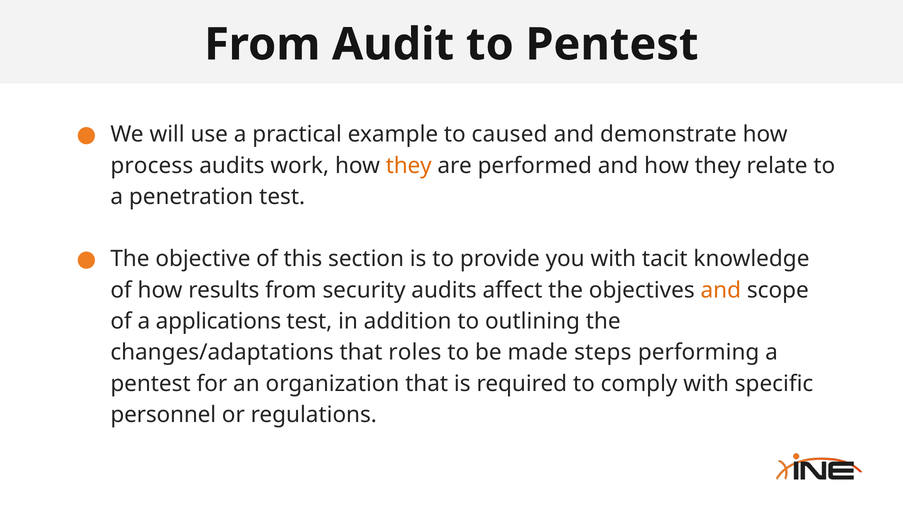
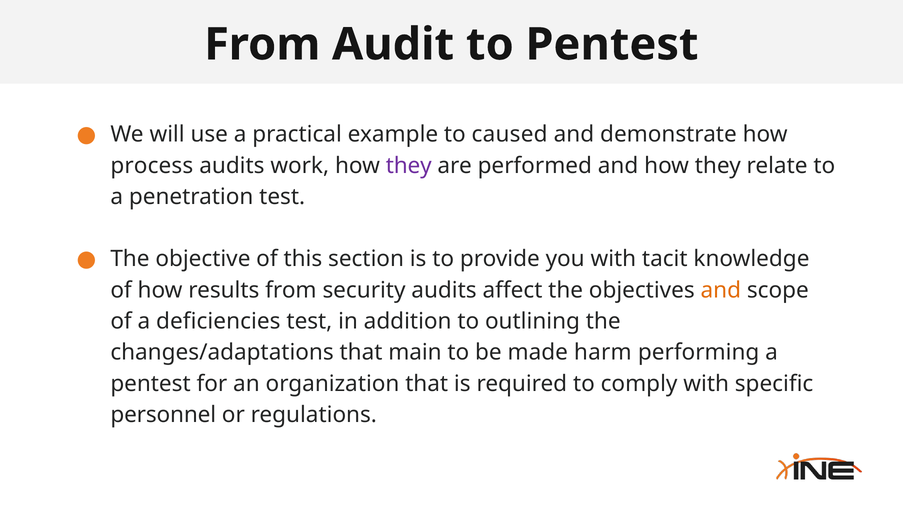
they colour: orange -> purple (409, 166)
applications: applications -> deficiencies (218, 321)
roles: roles -> main (415, 352)
steps: steps -> harm (603, 352)
